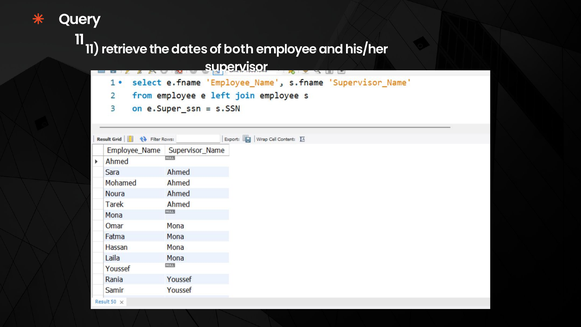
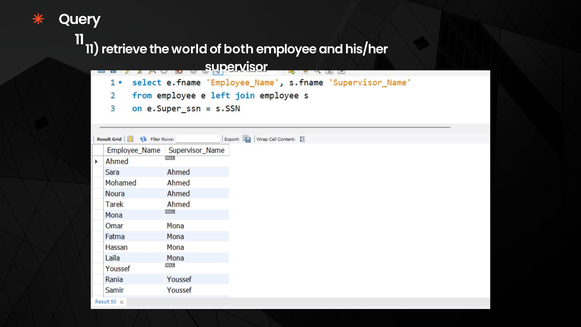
dates: dates -> world (189, 49)
